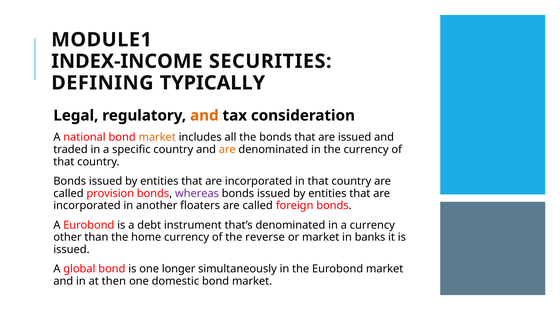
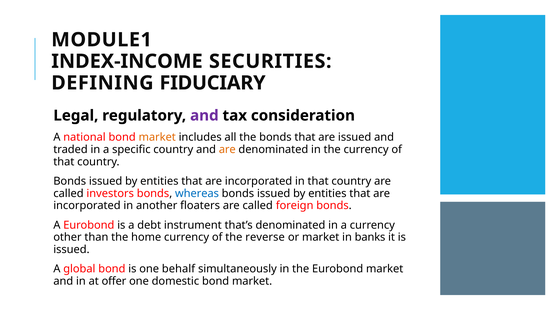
TYPICALLY: TYPICALLY -> FIDUCIARY (213, 83)
and colour: orange -> purple (204, 116)
provision: provision -> investors (110, 193)
whereas colour: purple -> blue (197, 193)
longer: longer -> behalf (178, 269)
then: then -> offer (114, 281)
